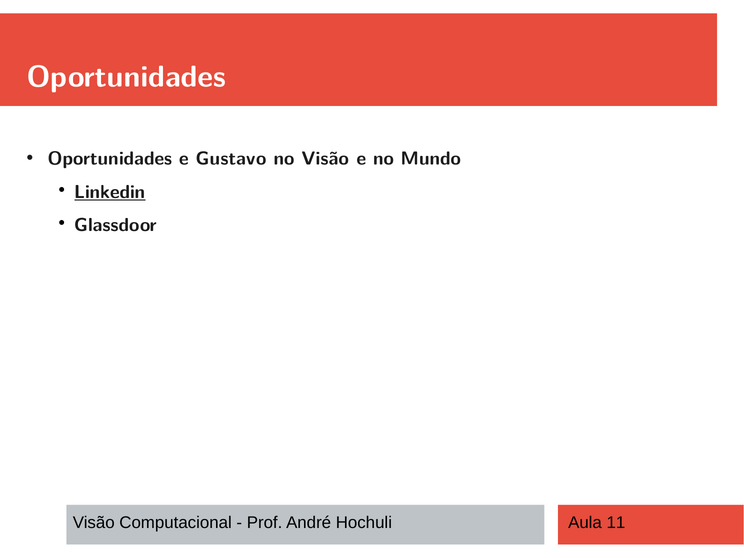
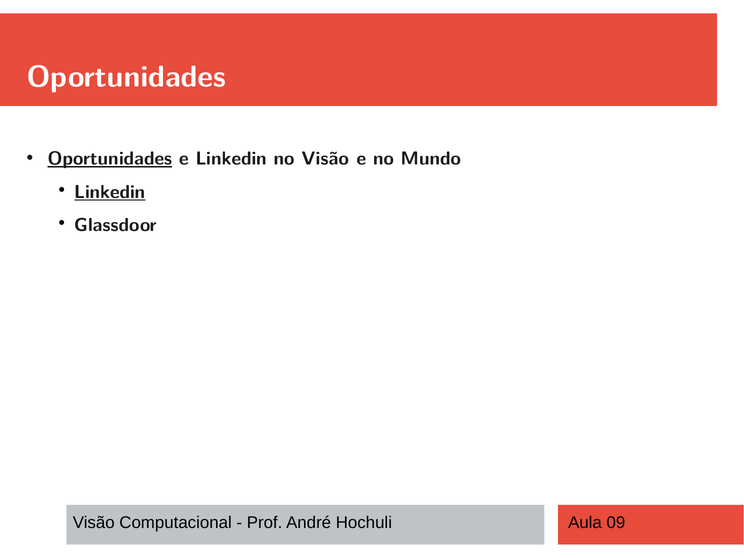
Oportunidades underline: none -> present (110, 159)
e Gustavo: Gustavo -> Linkedin (231, 159)
11: 11 -> 09 (616, 523)
